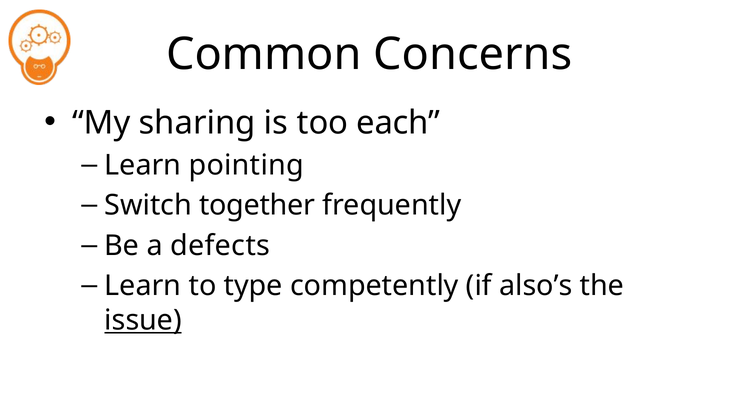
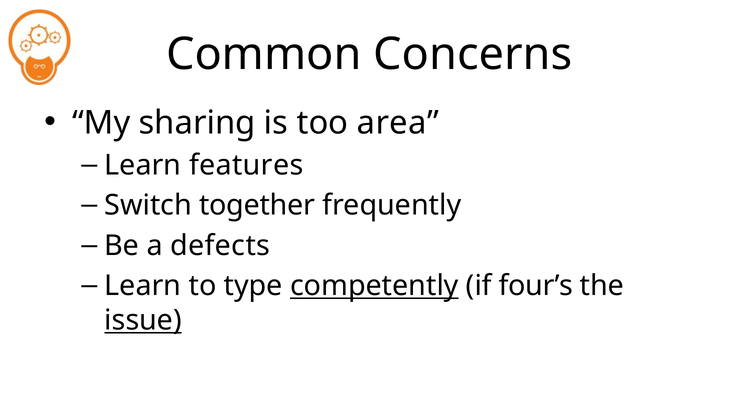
each: each -> area (398, 123)
pointing: pointing -> features (246, 165)
competently underline: none -> present (374, 286)
also’s: also’s -> four’s (536, 286)
